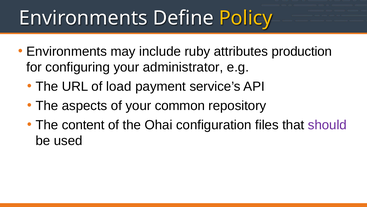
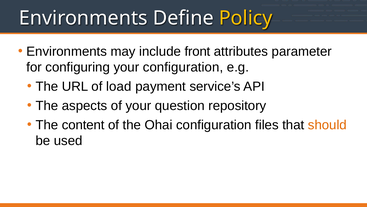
ruby: ruby -> front (197, 51)
production: production -> parameter (302, 51)
your administrator: administrator -> configuration (183, 67)
common: common -> question (180, 105)
should colour: purple -> orange (327, 125)
